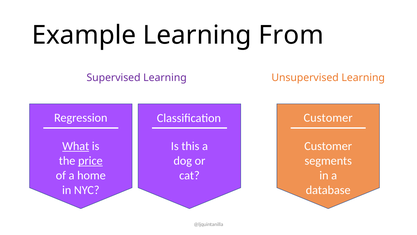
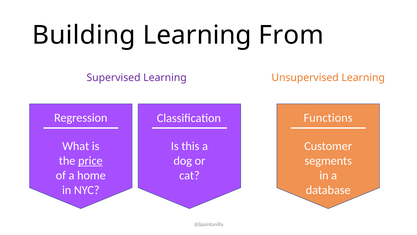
Example: Example -> Building (84, 35)
Customer: Customer -> Functions (328, 117)
What underline: present -> none (76, 146)
